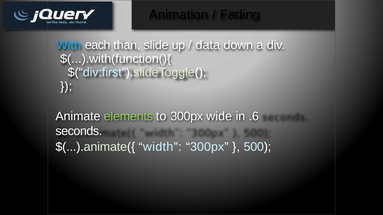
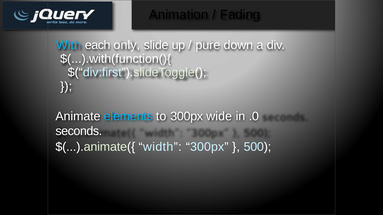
than: than -> only (127, 45)
data: data -> pure (208, 45)
elements colour: light green -> light blue (128, 117)
.6: .6 -> .0 (254, 117)
